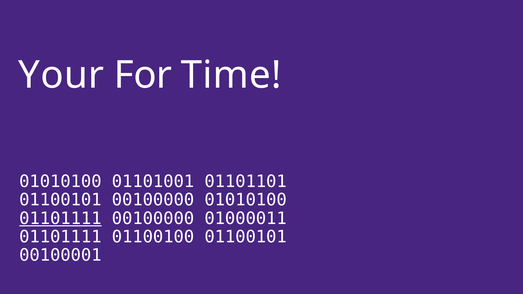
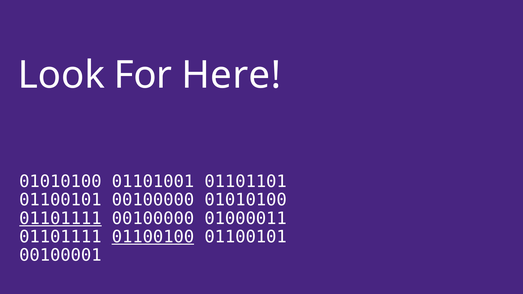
Your: Your -> Look (61, 75)
Time: Time -> Here (231, 75)
01100100 underline: none -> present (153, 237)
